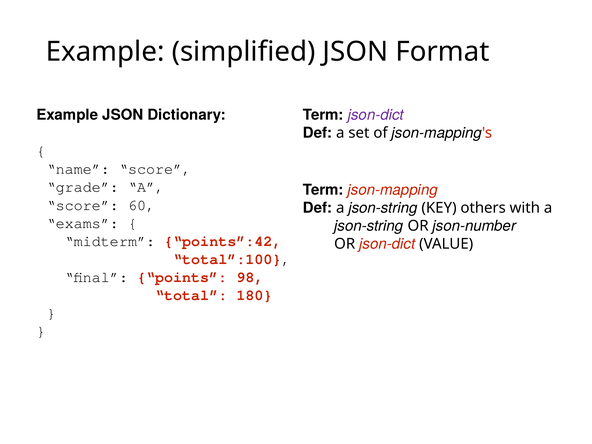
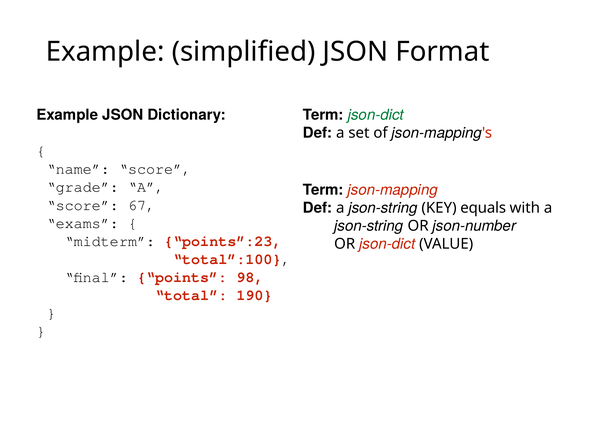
json-dict colour: purple -> green (376, 115)
60: 60 -> 67 (142, 205)
others: others -> equals (483, 208)
points”:42: points”:42 -> points”:23 (223, 241)
180: 180 -> 190 (254, 295)
